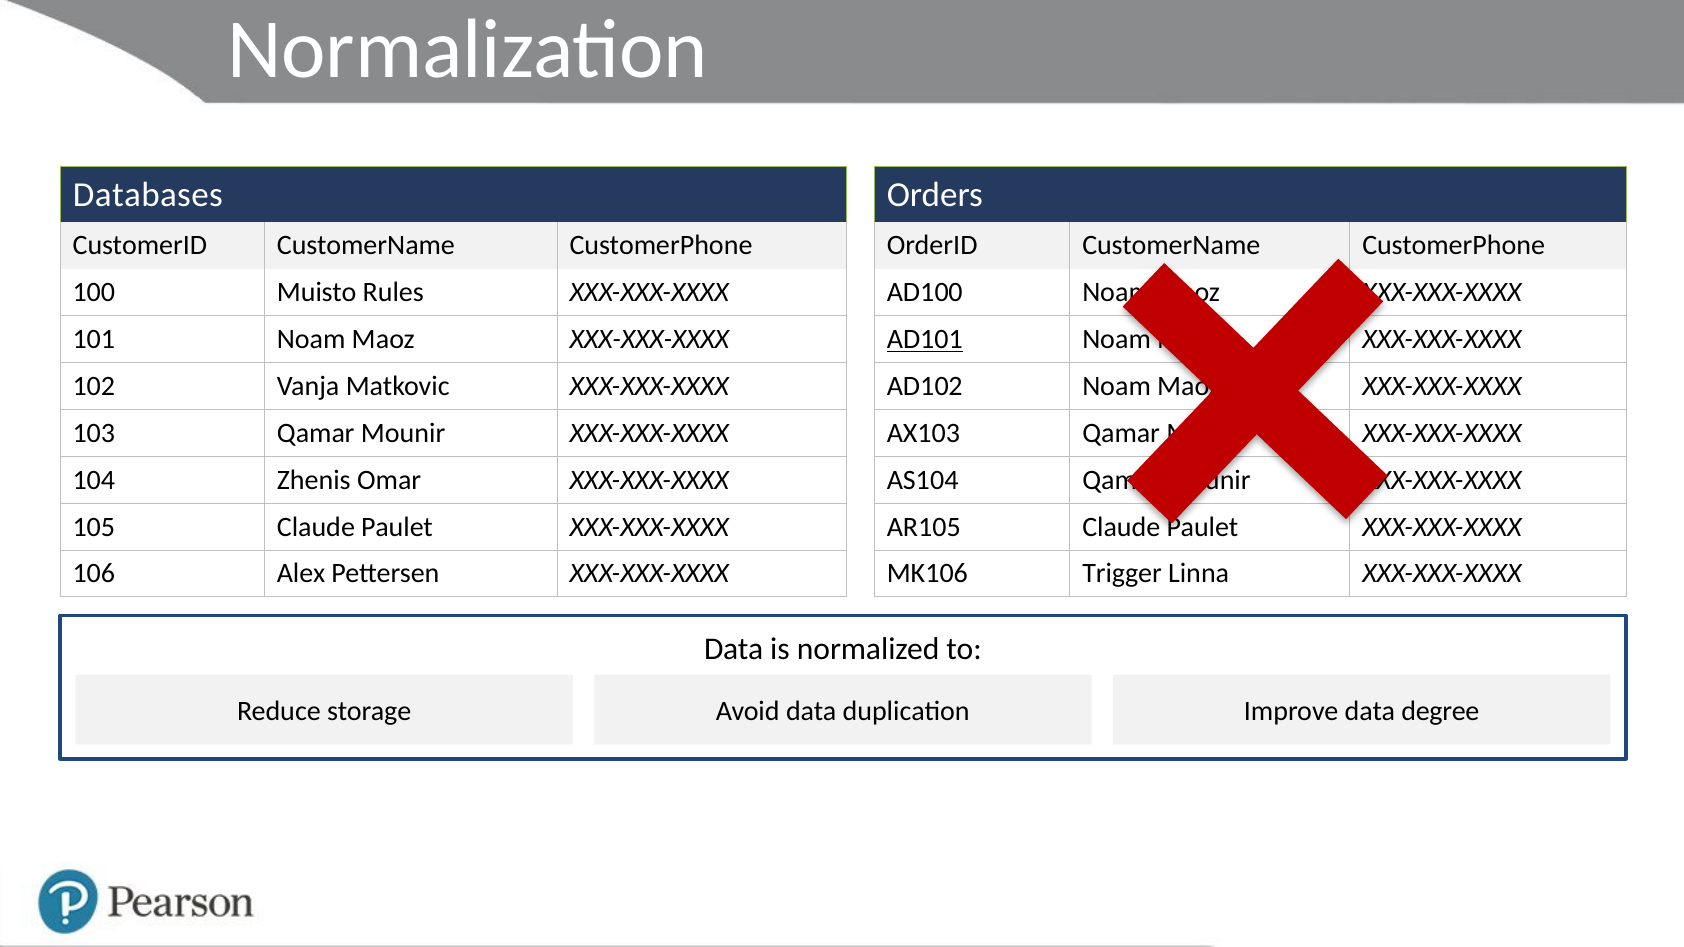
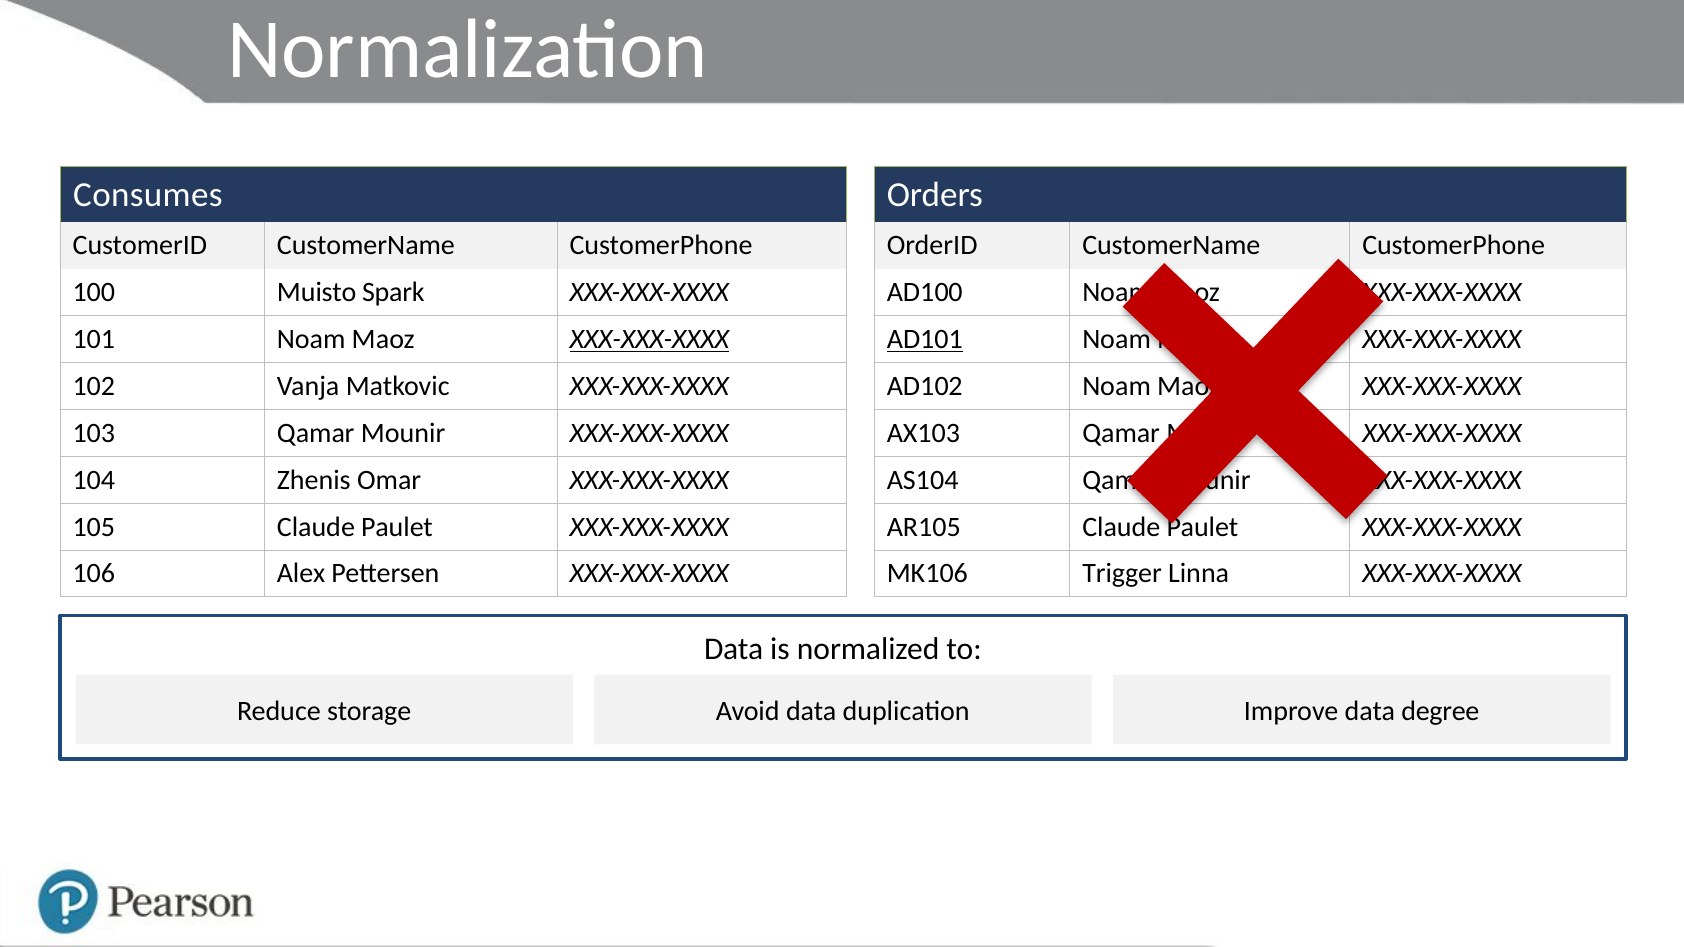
Databases: Databases -> Consumes (148, 195)
Rules: Rules -> Spark (393, 293)
XXX-XXX-XXXX underline: none -> present (649, 340)
